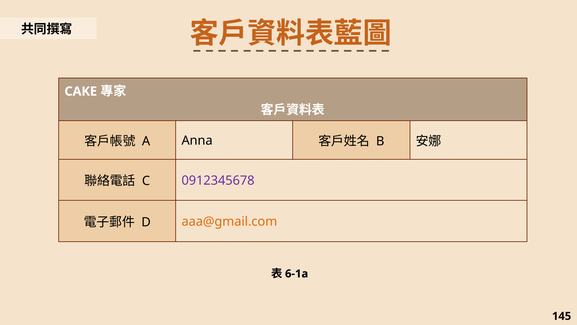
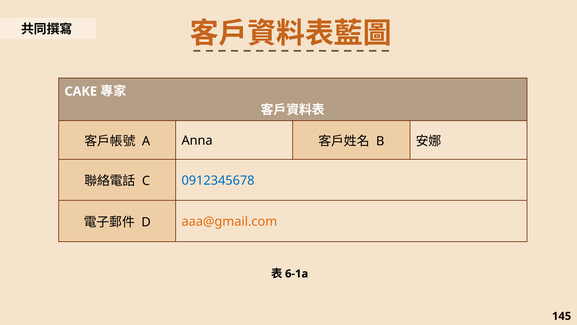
0912345678 colour: purple -> blue (218, 180)
